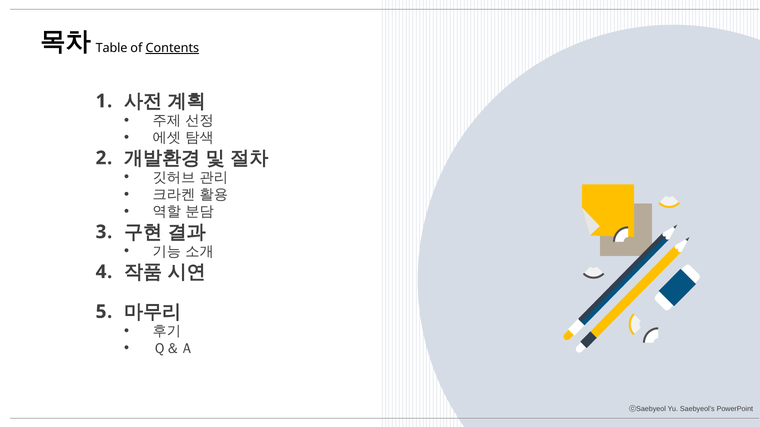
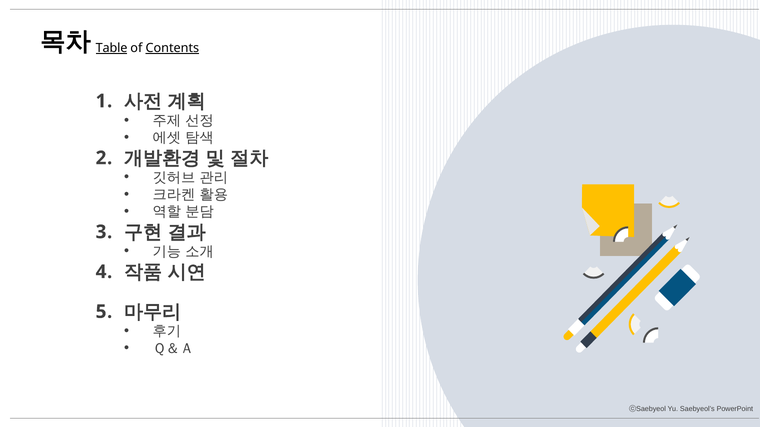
Table underline: none -> present (112, 48)
